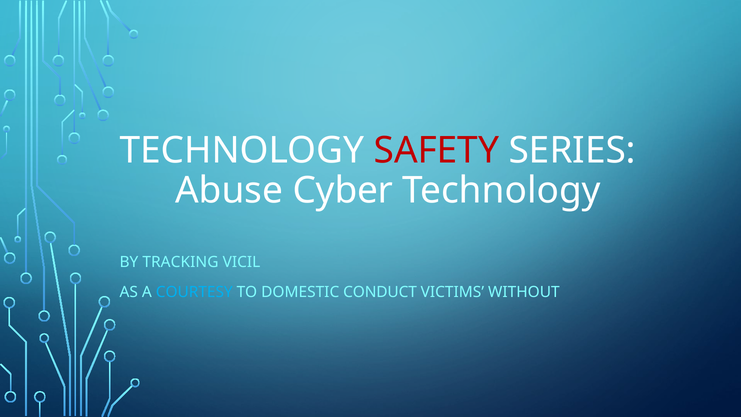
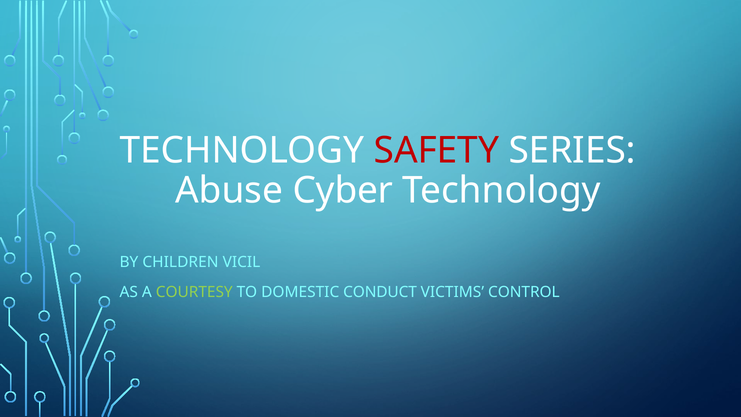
TRACKING: TRACKING -> CHILDREN (180, 262)
COURTESY colour: light blue -> light green (194, 292)
WITHOUT: WITHOUT -> CONTROL (524, 292)
